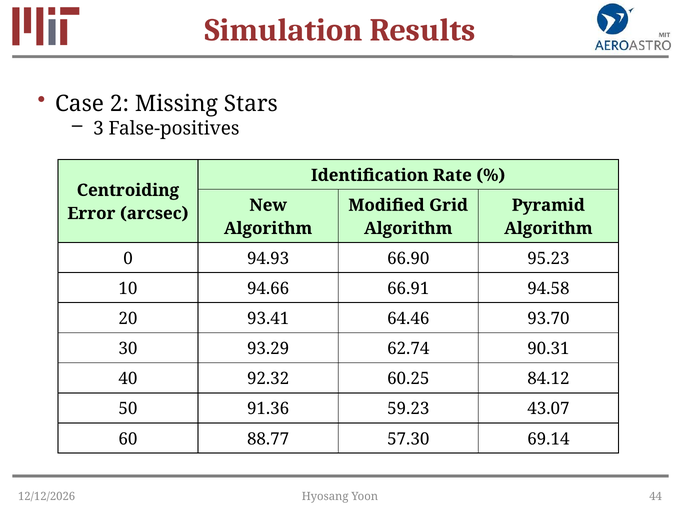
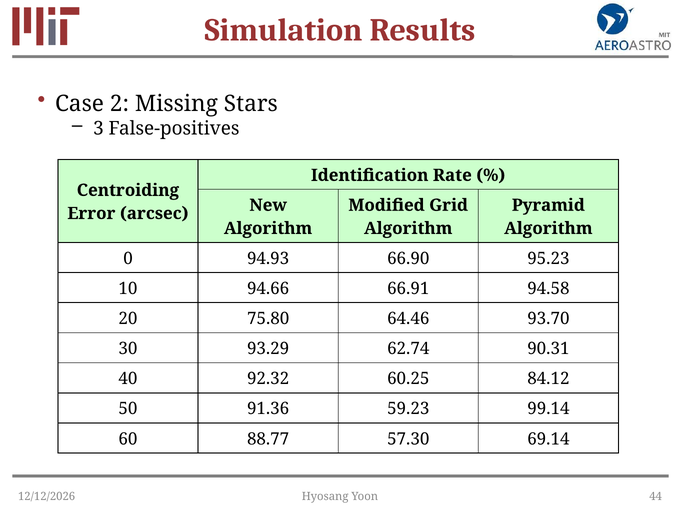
93.41: 93.41 -> 75.80 (268, 319)
43.07: 43.07 -> 99.14 (548, 409)
